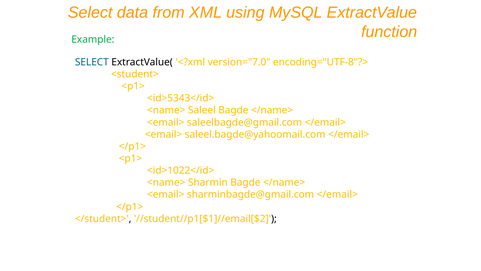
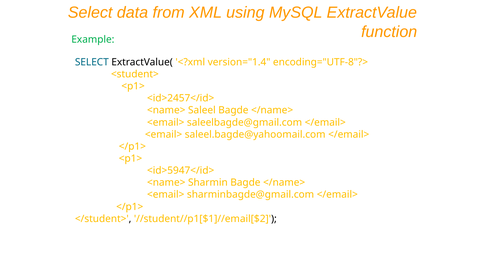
version="7.0: version="7.0 -> version="1.4 (239, 62)
<id>5343</id>: <id>5343</id> -> <id>2457</id> (181, 98)
<id>1022</id>: <id>1022</id> -> <id>5947</id> (181, 170)
